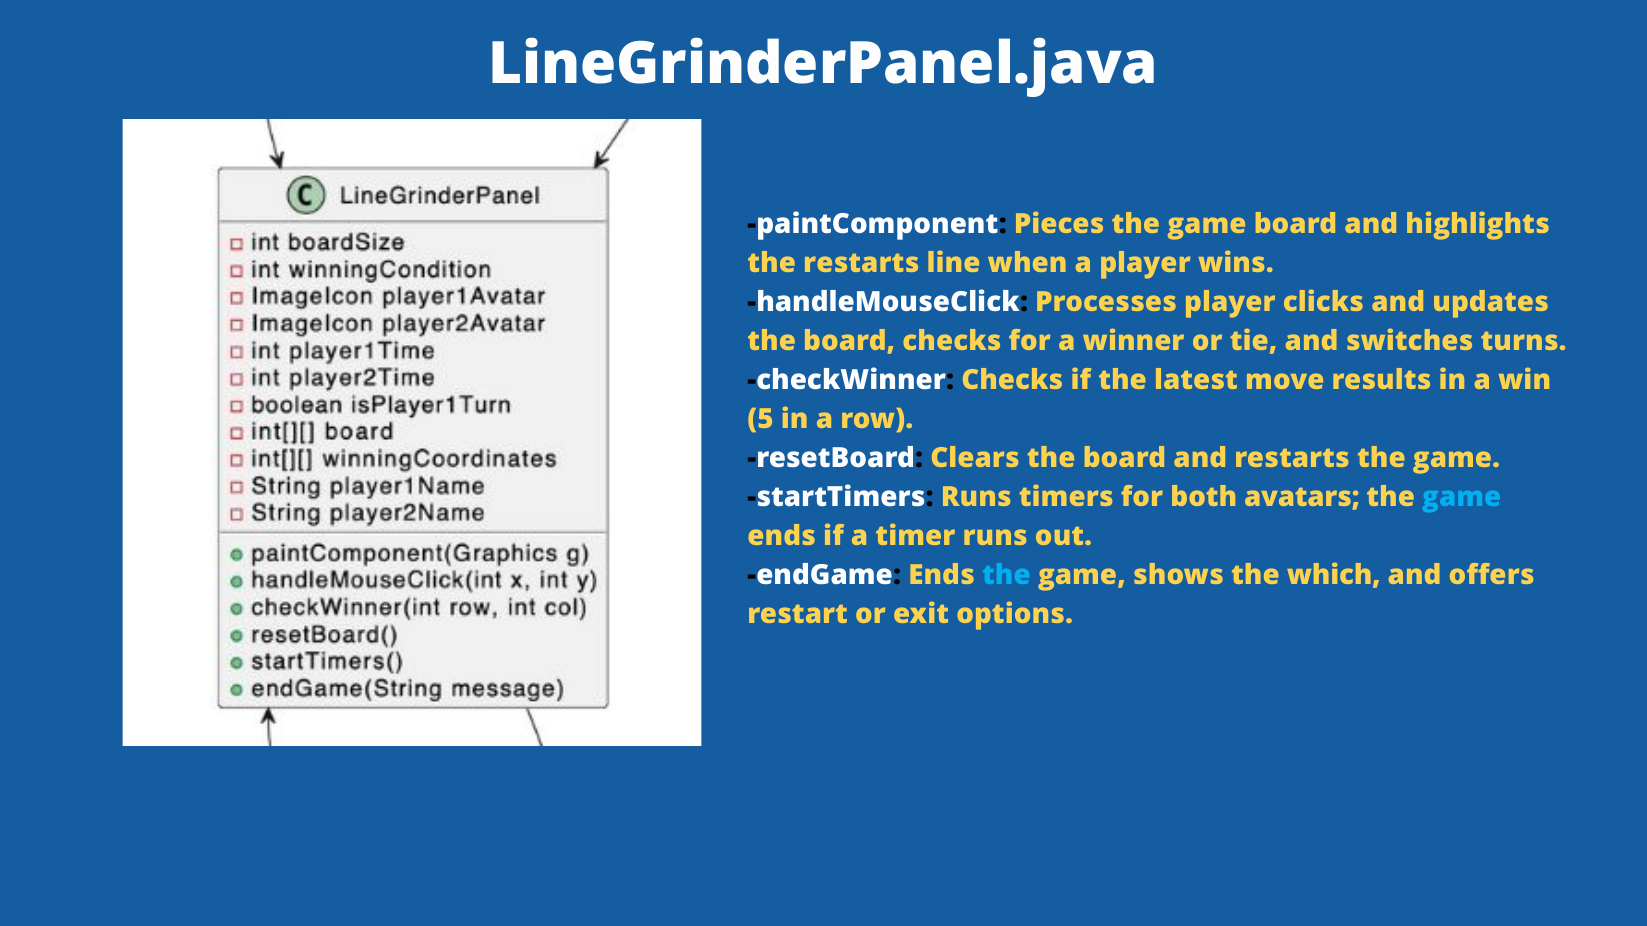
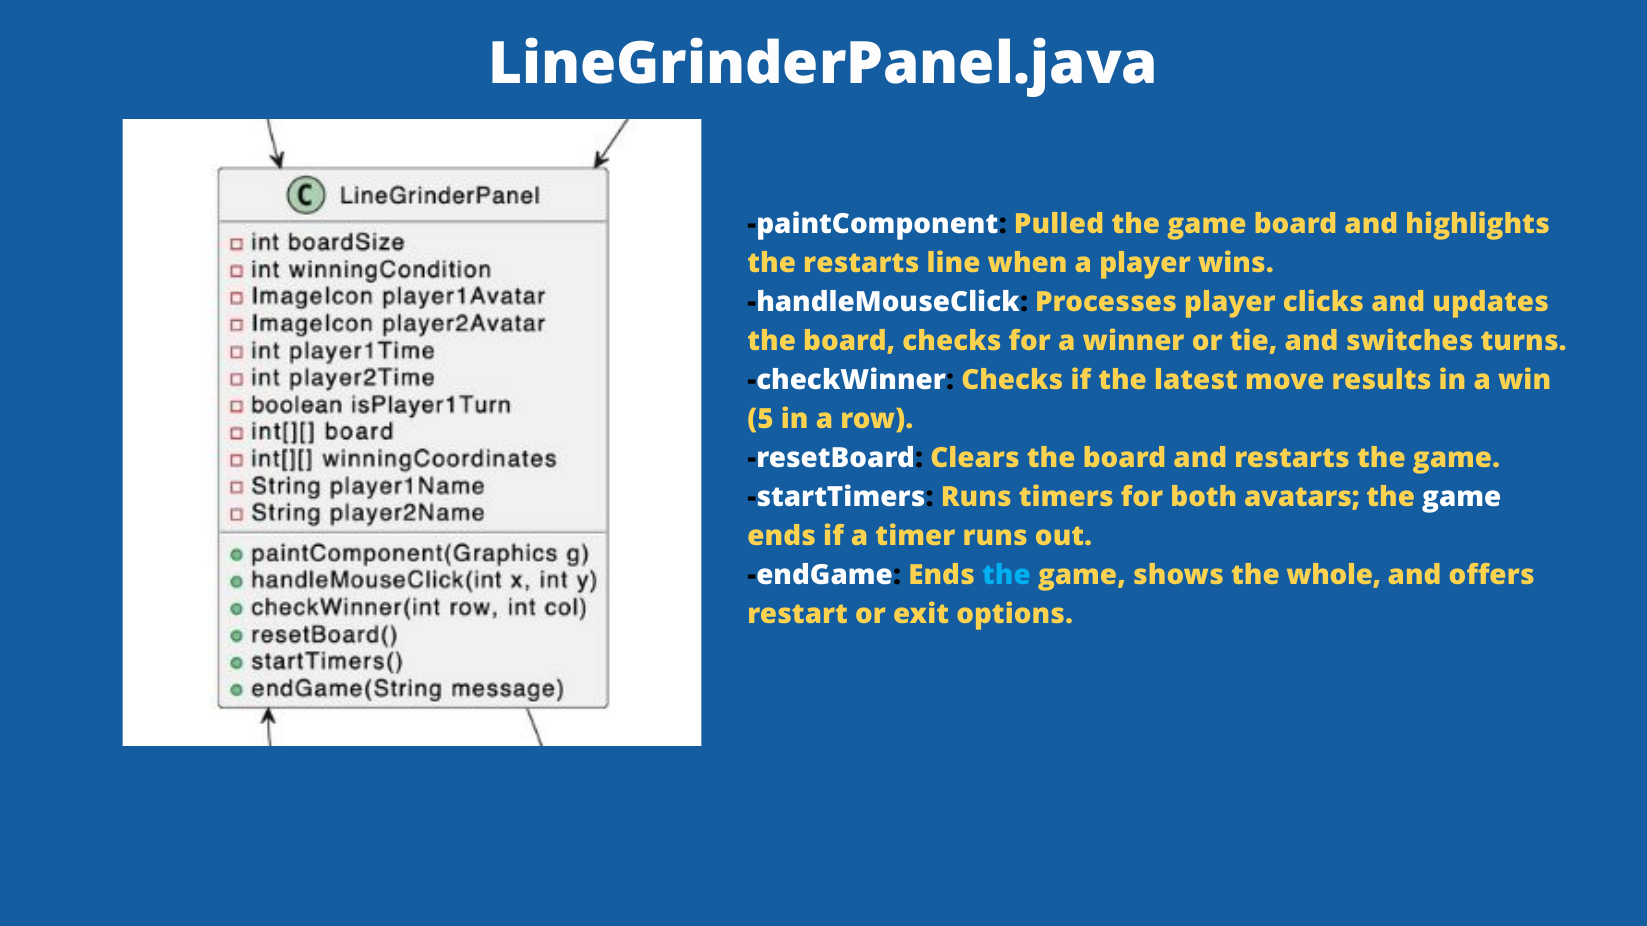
Pieces: Pieces -> Pulled (1059, 224)
game colour: light blue -> white (1462, 497)
which: which -> whole (1334, 575)
